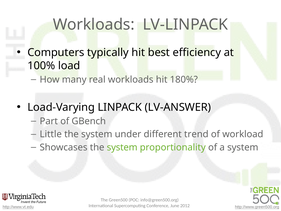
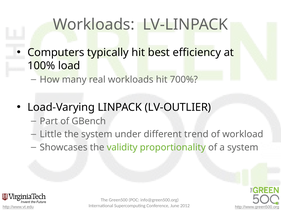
180%: 180% -> 700% (184, 79)
LV-ANSWER: LV-ANSWER -> LV-OUTLIER (178, 107)
Showcases the system: system -> validity (122, 147)
